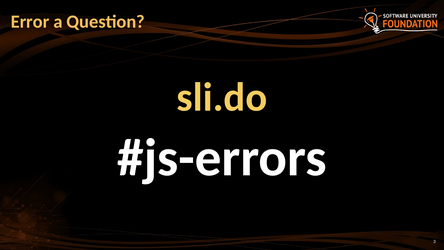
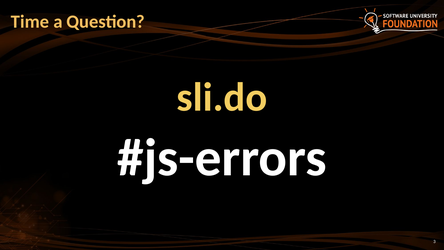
Error: Error -> Time (30, 22)
